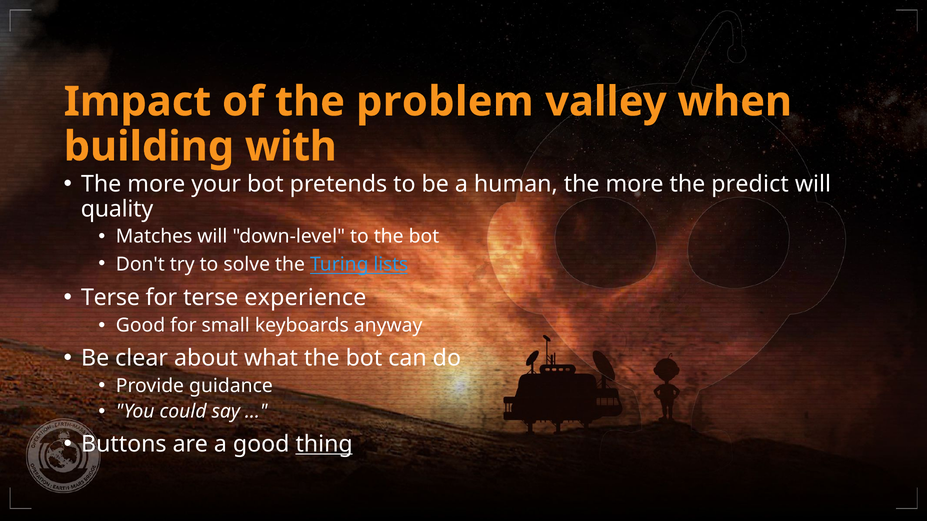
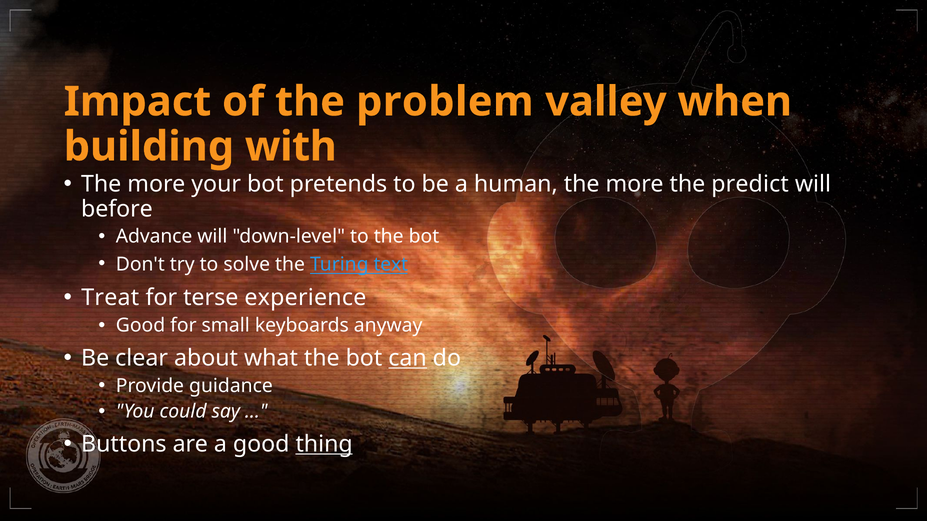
quality: quality -> before (117, 209)
Matches: Matches -> Advance (154, 237)
lists: lists -> text (391, 265)
Terse: Terse -> Treat (110, 298)
can underline: none -> present (408, 358)
